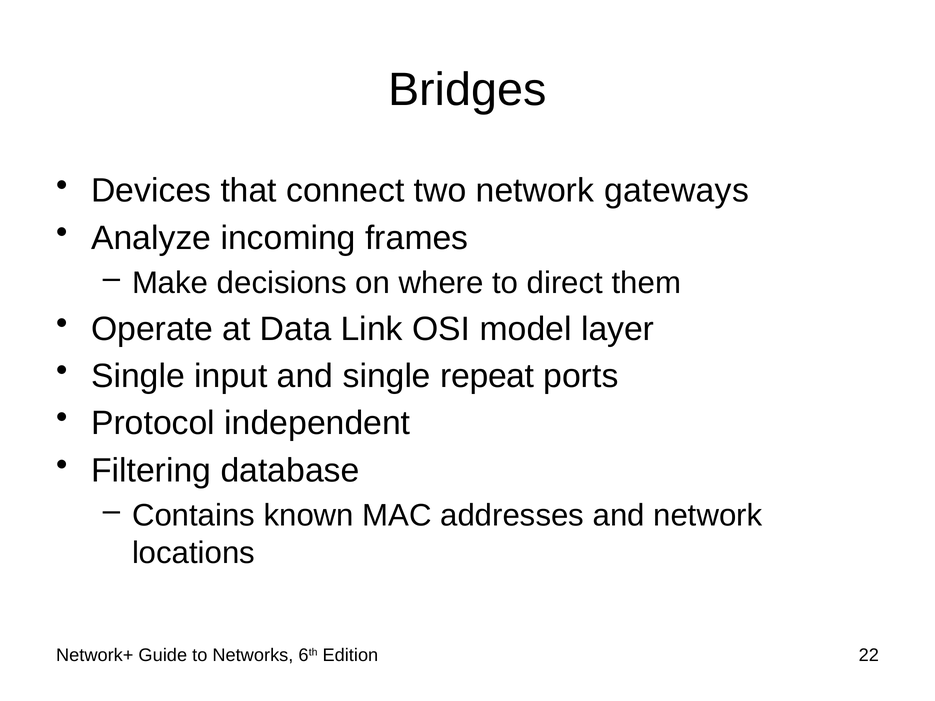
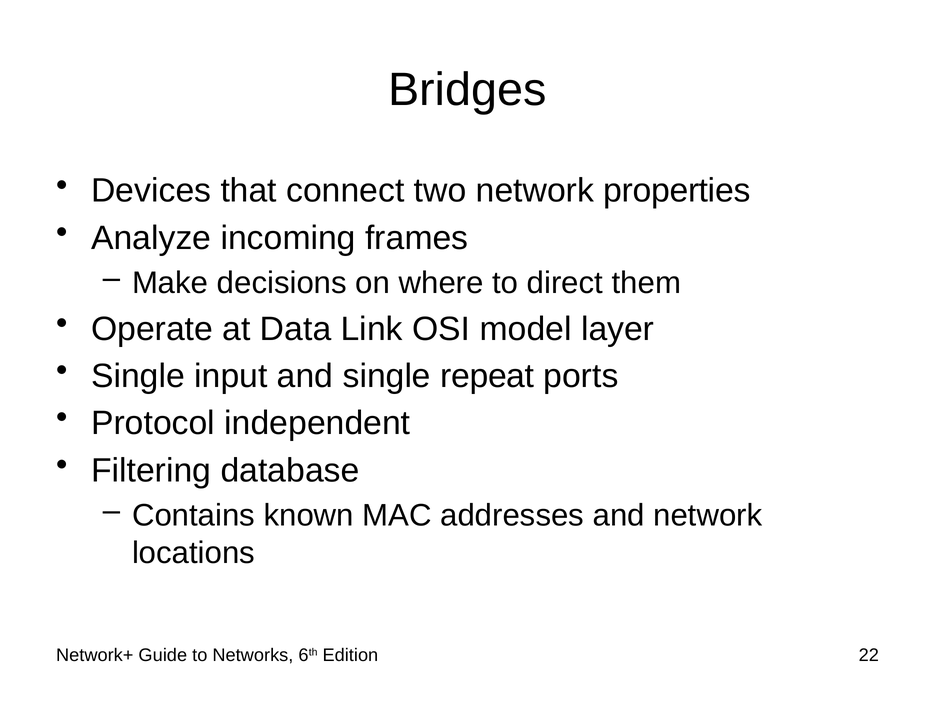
gateways: gateways -> properties (677, 191)
